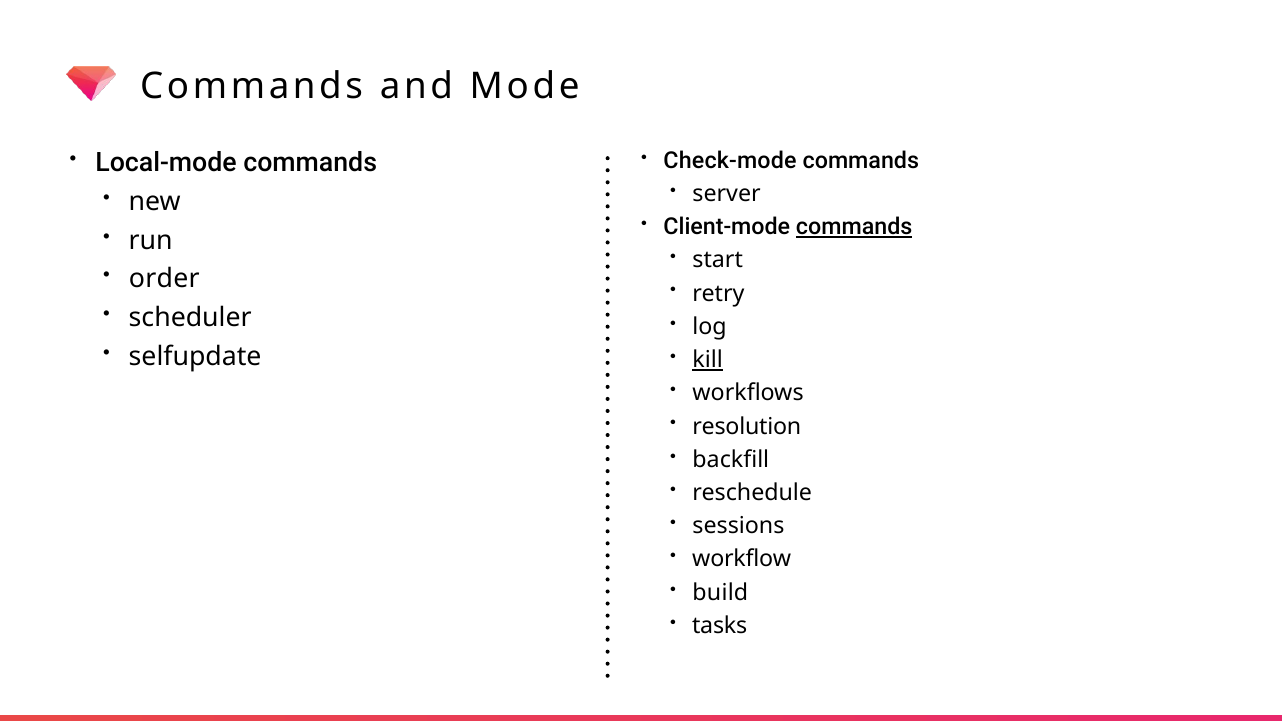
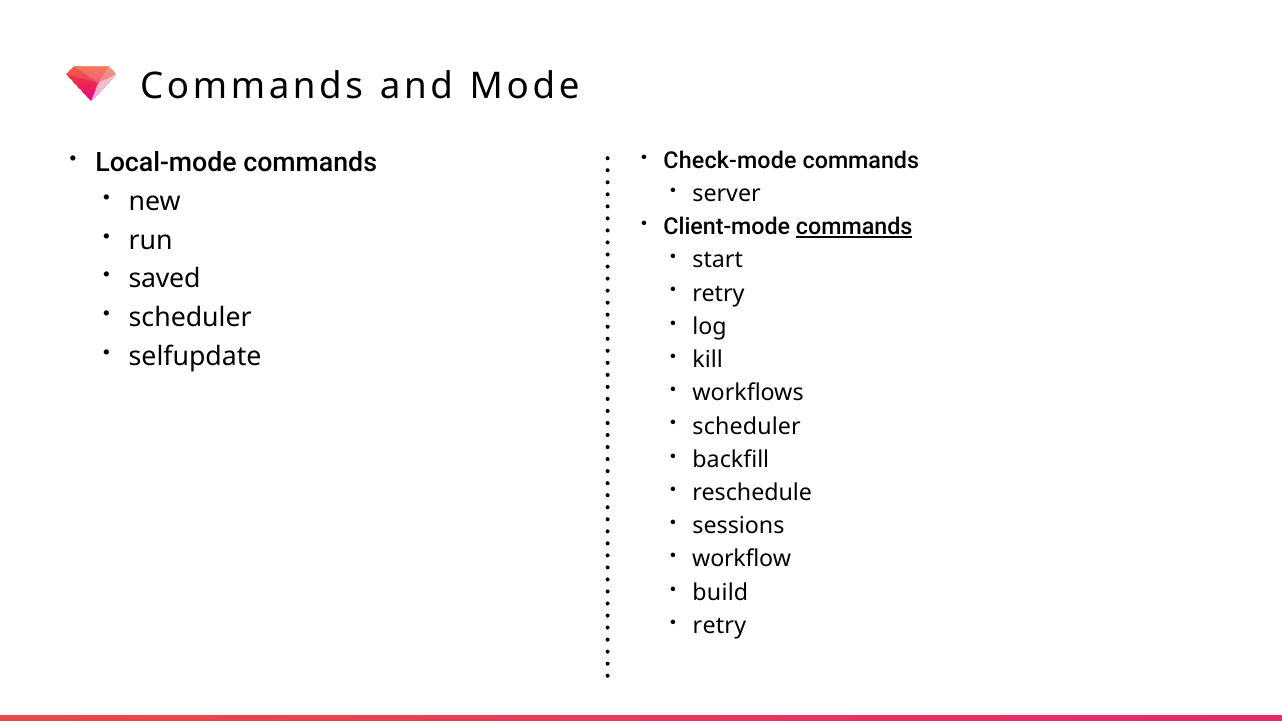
order: order -> saved (165, 279)
kill underline: present -> none (708, 360)
resolution: resolution -> scheduler (747, 426)
tasks: tasks -> retry (719, 626)
